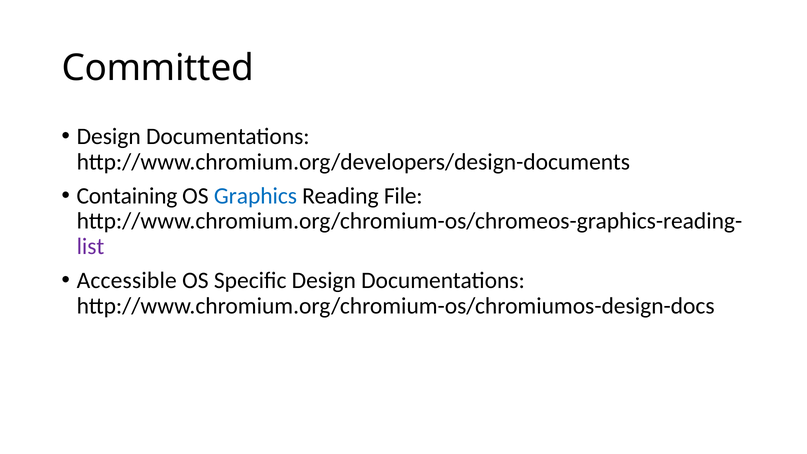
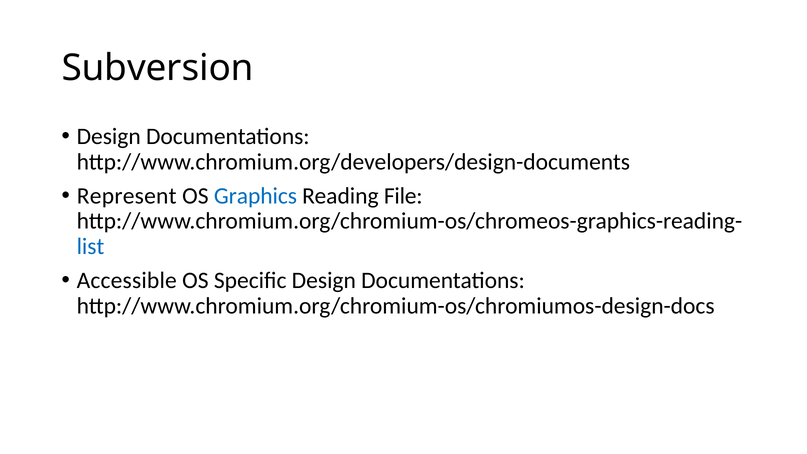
Committed: Committed -> Subversion (158, 68)
Containing: Containing -> Represent (127, 196)
list colour: purple -> blue (90, 247)
